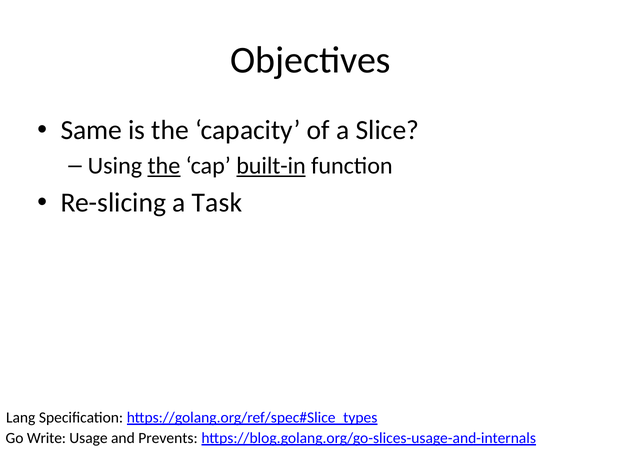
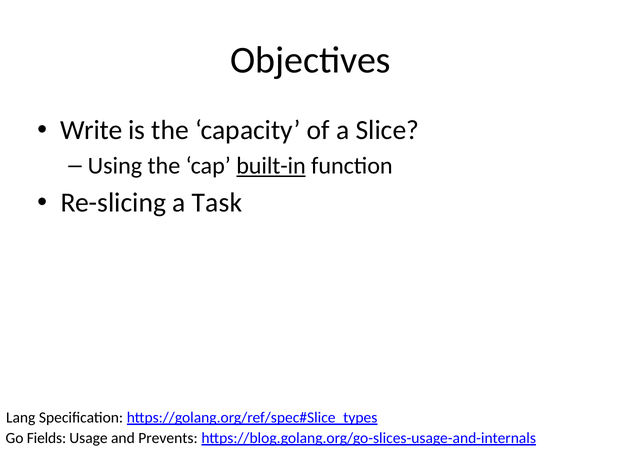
Same: Same -> Write (91, 130)
the underline: present -> none (164, 166)
Write: Write -> Fields (46, 438)
